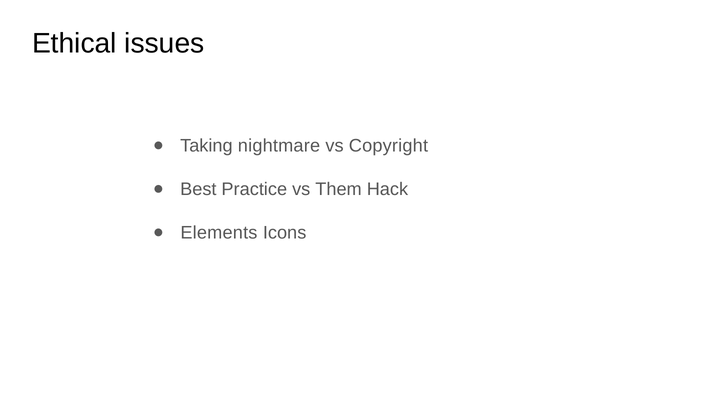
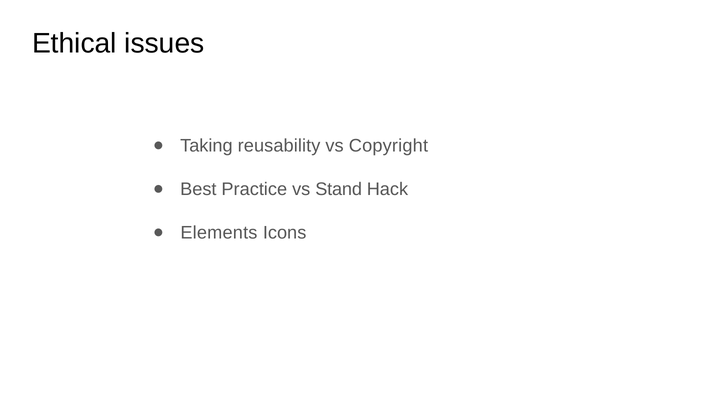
nightmare: nightmare -> reusability (279, 146)
Them: Them -> Stand (339, 189)
